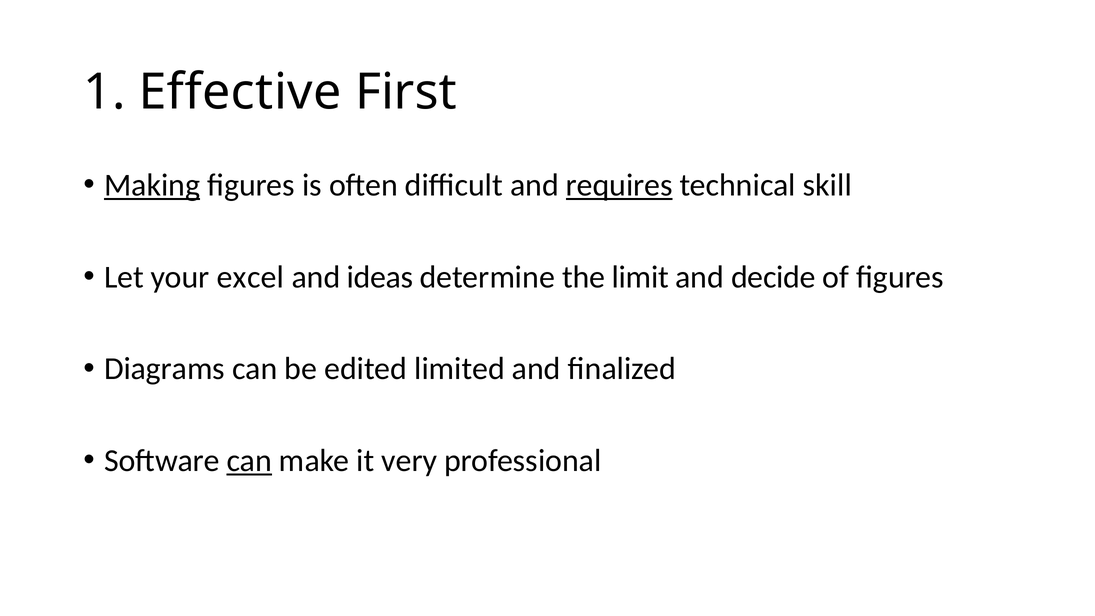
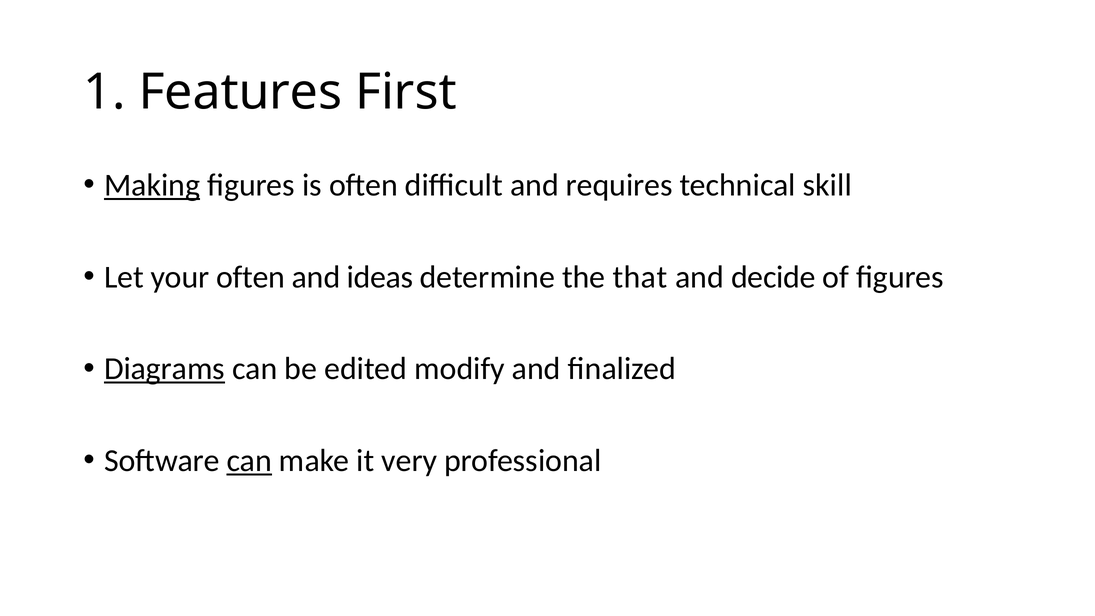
Effective: Effective -> Features (240, 92)
requires underline: present -> none (619, 185)
your excel: excel -> often (251, 277)
limit: limit -> that (640, 277)
Diagrams underline: none -> present (164, 369)
limited: limited -> modify (460, 369)
